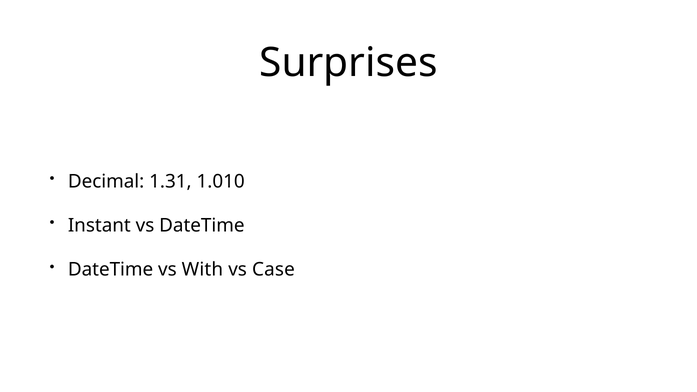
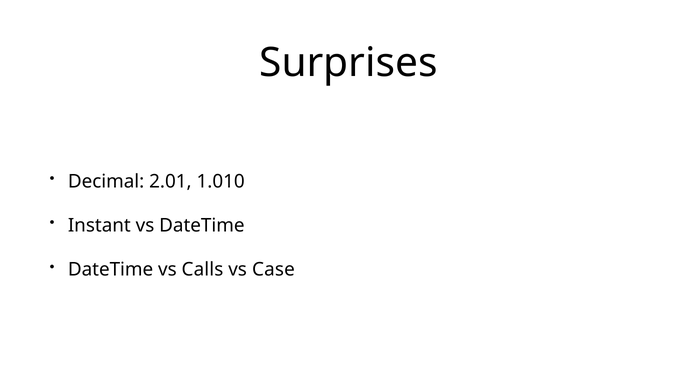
1.31: 1.31 -> 2.01 (170, 181)
With: With -> Calls (202, 270)
